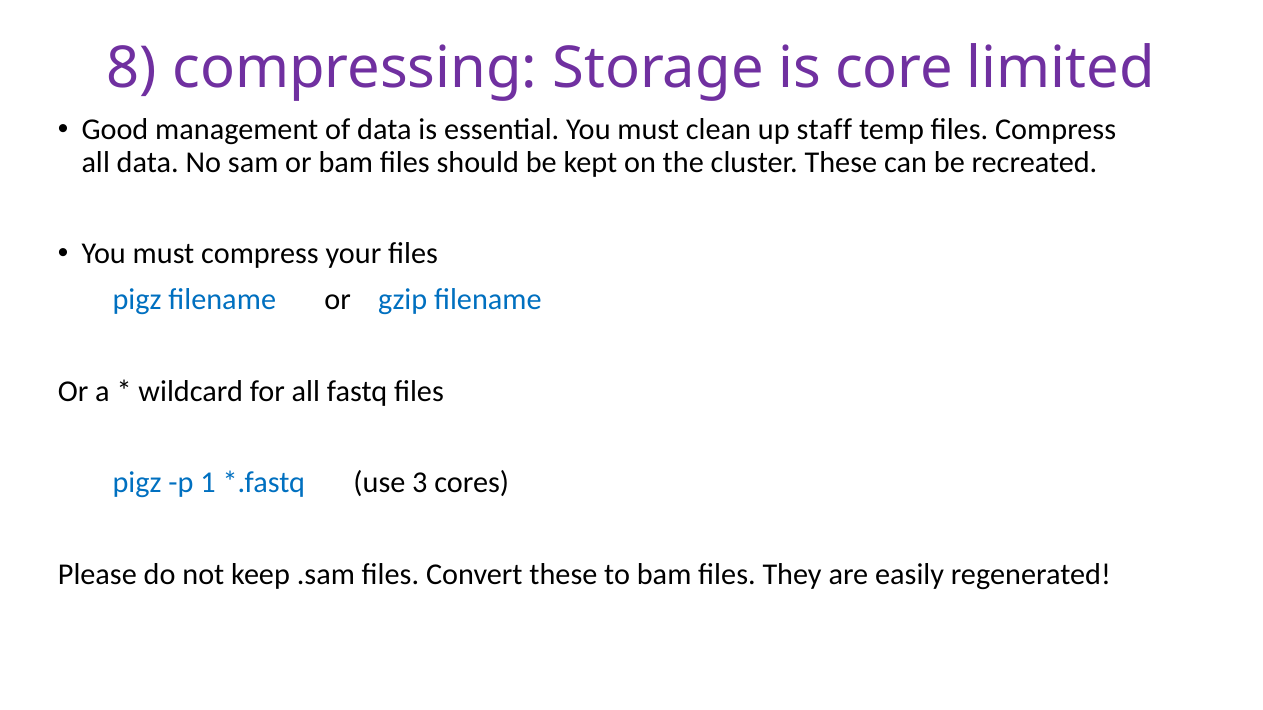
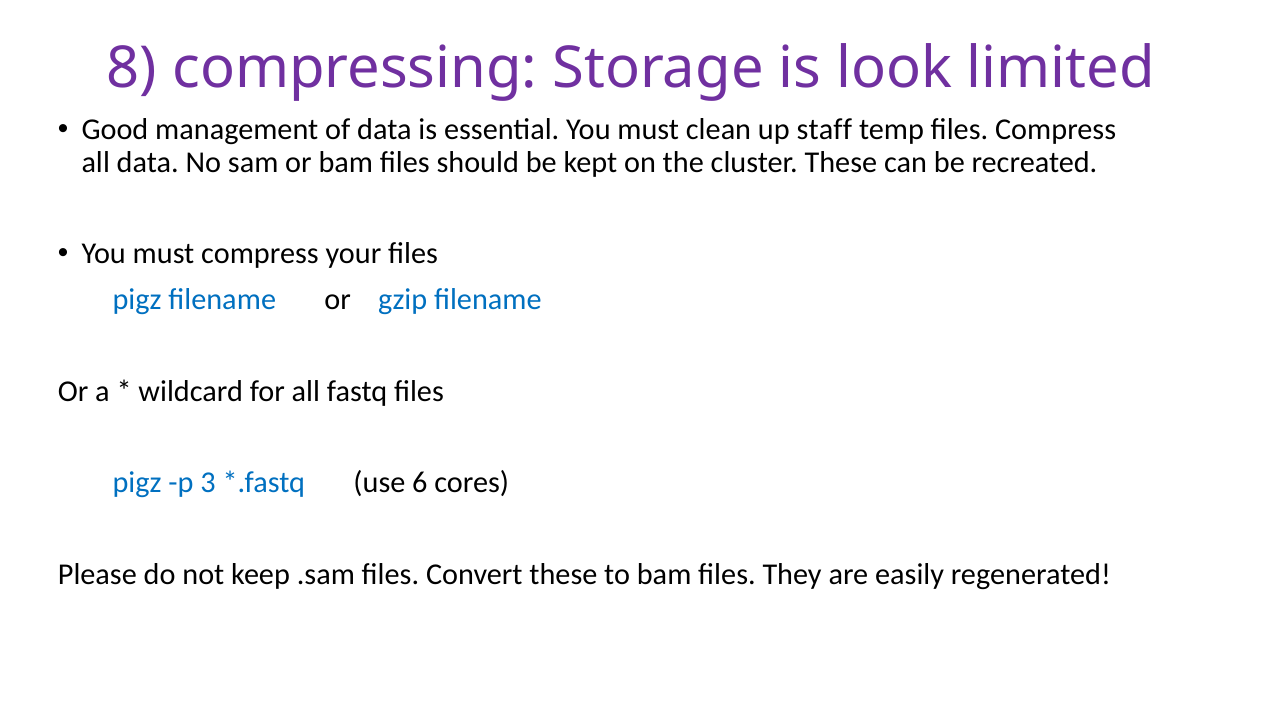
core: core -> look (894, 68)
1: 1 -> 3 (208, 483)
3: 3 -> 6 (420, 483)
